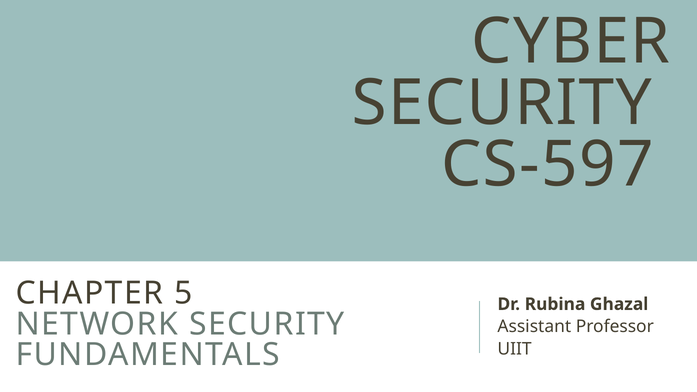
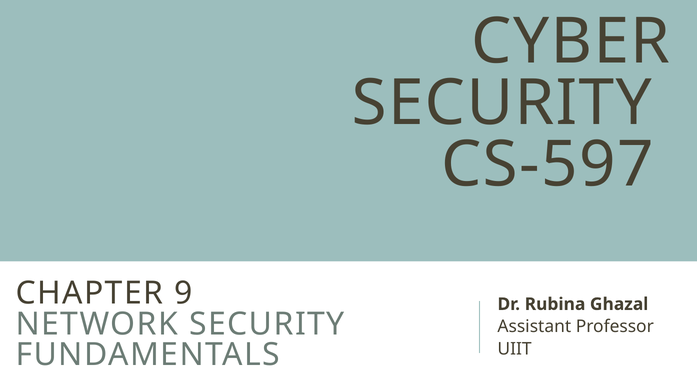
5: 5 -> 9 (183, 293)
